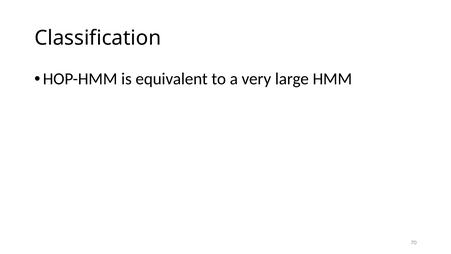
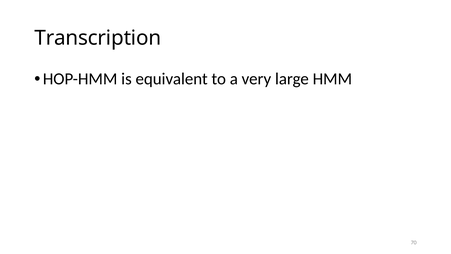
Classification: Classification -> Transcription (98, 38)
